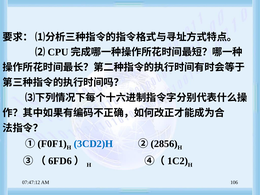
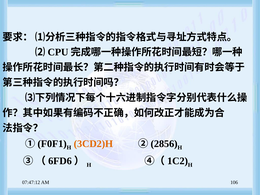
3CD2)H colour: blue -> orange (93, 144)
